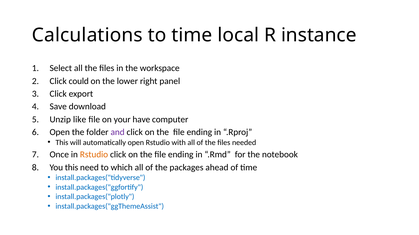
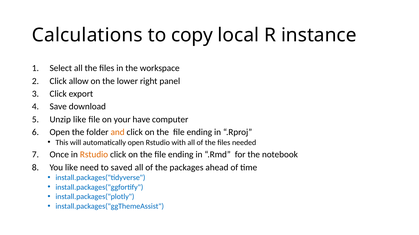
to time: time -> copy (192, 35)
could: could -> allow (79, 81)
and colour: purple -> orange (118, 133)
You this: this -> like (72, 168)
which: which -> saved (122, 168)
